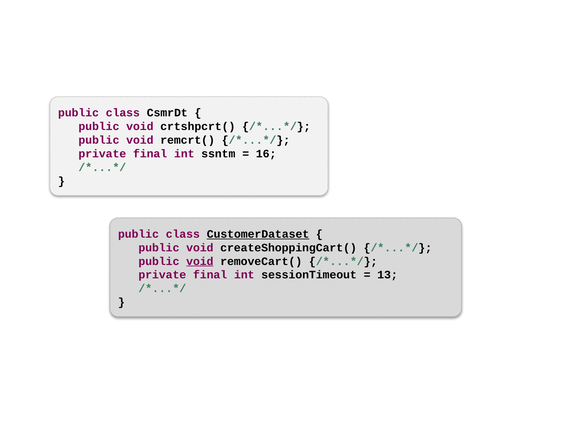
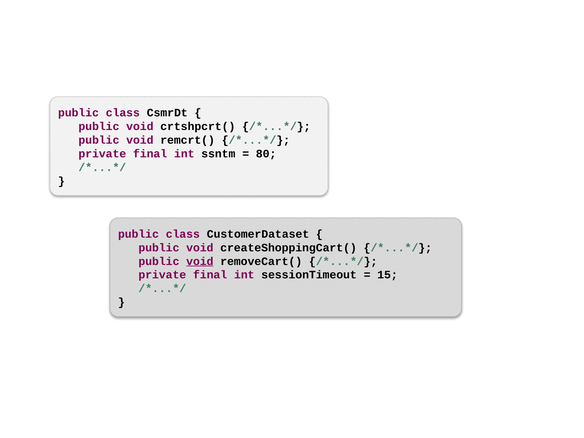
16: 16 -> 80 (266, 154)
CustomerDataset underline: present -> none (258, 234)
13: 13 -> 15 (388, 275)
